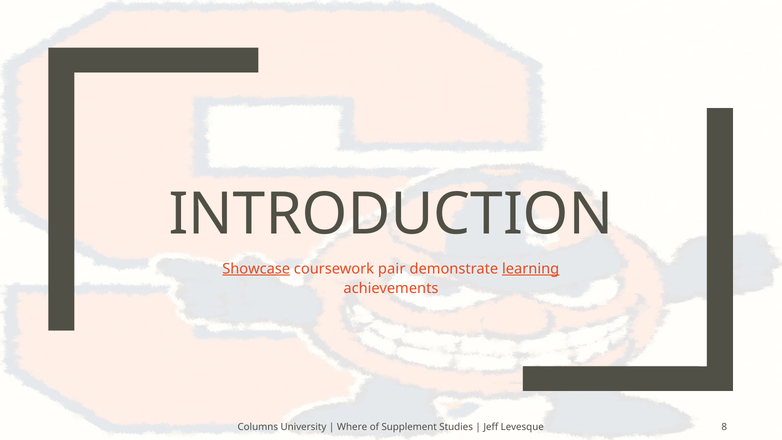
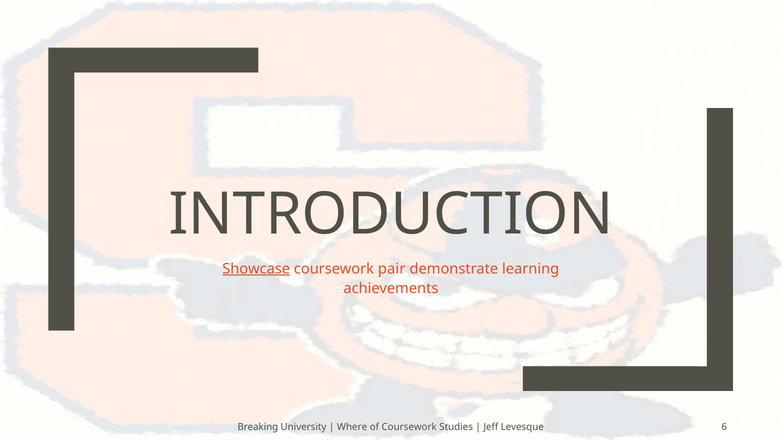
learning underline: present -> none (531, 269)
Columns: Columns -> Breaking (258, 427)
of Supplement: Supplement -> Coursework (409, 427)
8: 8 -> 6 (724, 427)
